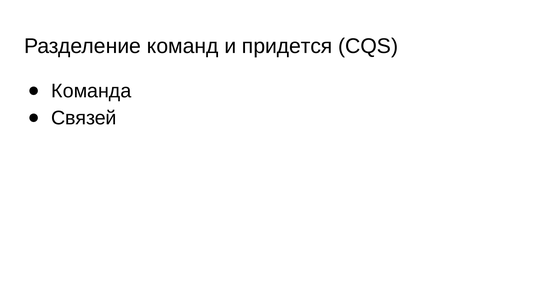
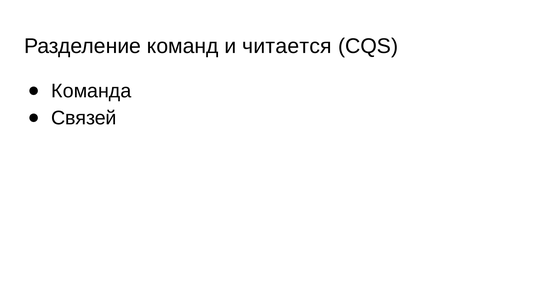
придется: придется -> читается (287, 46)
